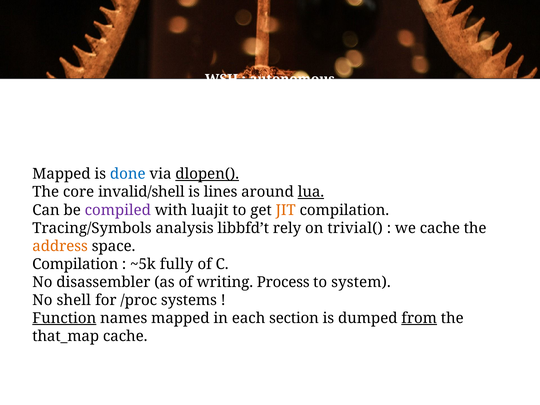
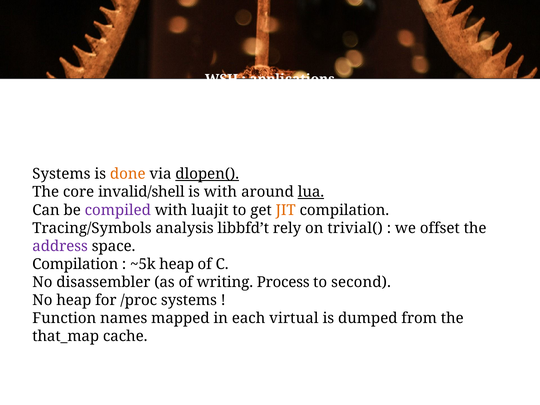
autonomous: autonomous -> applications (292, 79)
Mapped: Mapped -> Systems (61, 174)
done colour: blue -> orange (128, 174)
is lines: lines -> with (220, 192)
we cache: cache -> offset (440, 228)
address colour: orange -> purple (60, 246)
~5k fully: fully -> heap (177, 264)
system: system -> second (361, 282)
No shell: shell -> heap (74, 300)
Function underline: present -> none (64, 318)
section: section -> virtual (294, 318)
from underline: present -> none (419, 318)
